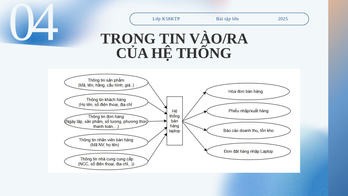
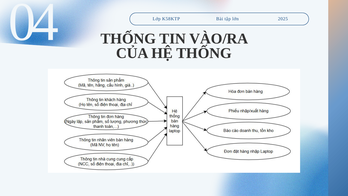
TRONG: TRONG -> THỐNG (128, 39)
